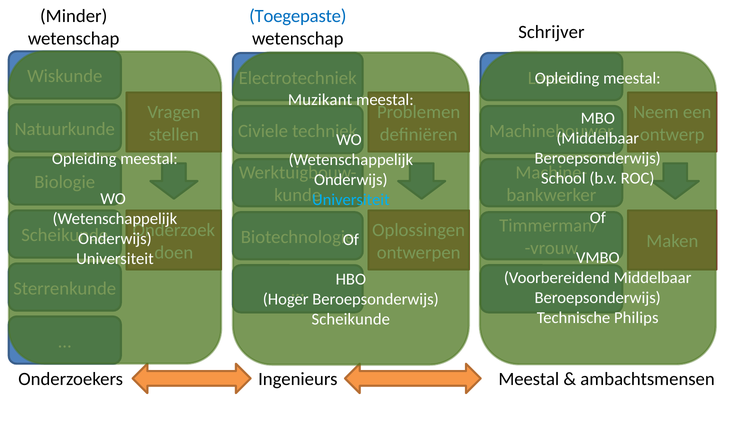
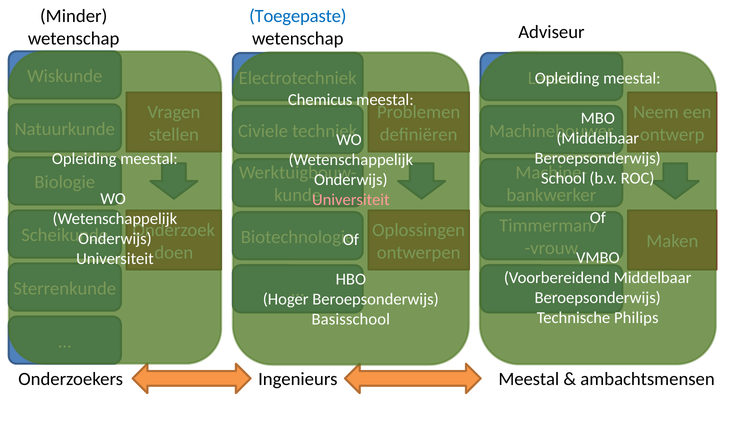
Schrijver: Schrijver -> Adviseur (551, 32)
Muzikant: Muzikant -> Chemicus (320, 100)
Universiteit colour: light blue -> pink (351, 200)
Scheikunde: Scheikunde -> Basisschool (351, 320)
